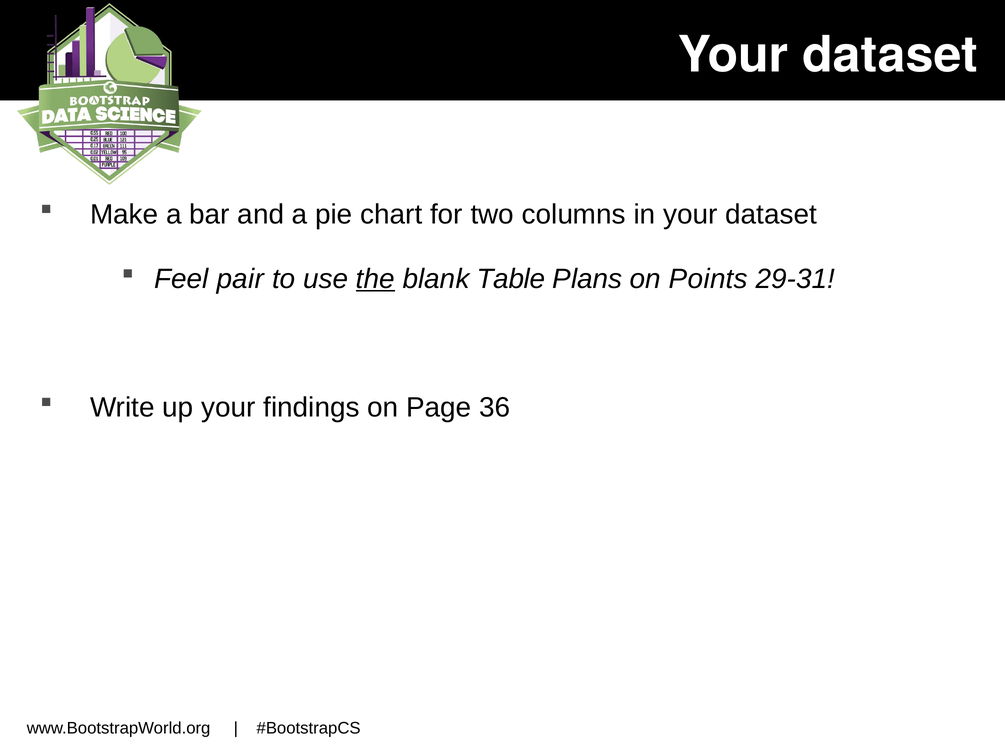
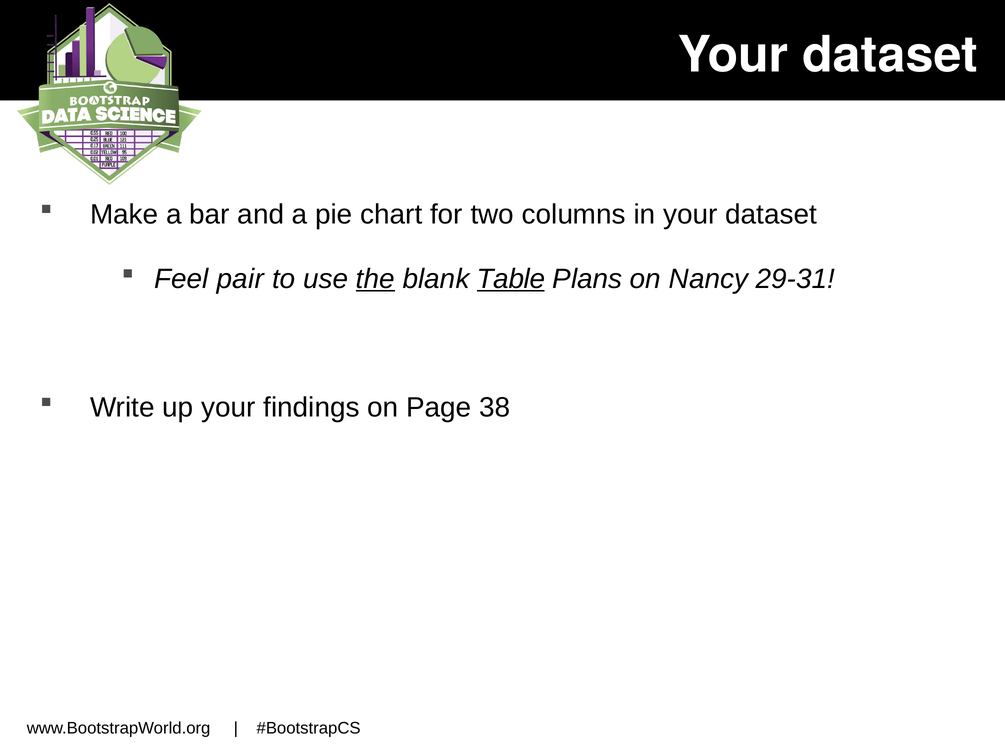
Table underline: none -> present (511, 279)
Points: Points -> Nancy (709, 279)
36: 36 -> 38 (495, 407)
